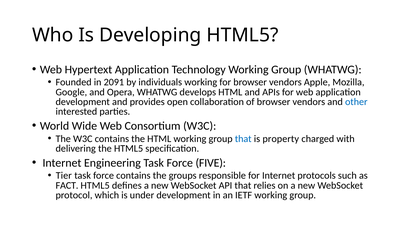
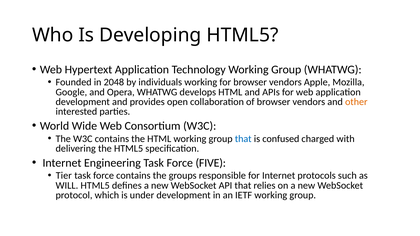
2091: 2091 -> 2048 (114, 82)
other colour: blue -> orange (356, 102)
property: property -> confused (281, 139)
FACT: FACT -> WILL (67, 186)
